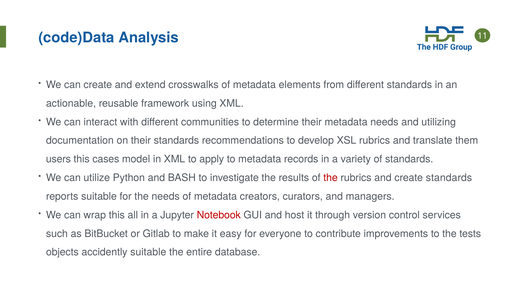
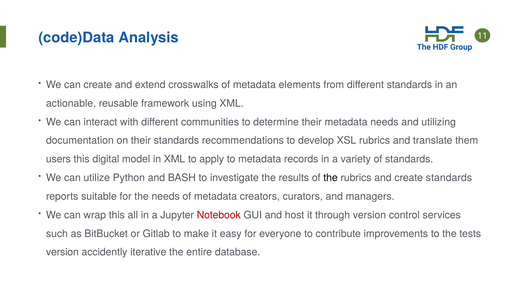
cases: cases -> digital (106, 159)
the colour: red -> black (331, 178)
objects: objects -> version (62, 252)
accidently suitable: suitable -> iterative (148, 252)
